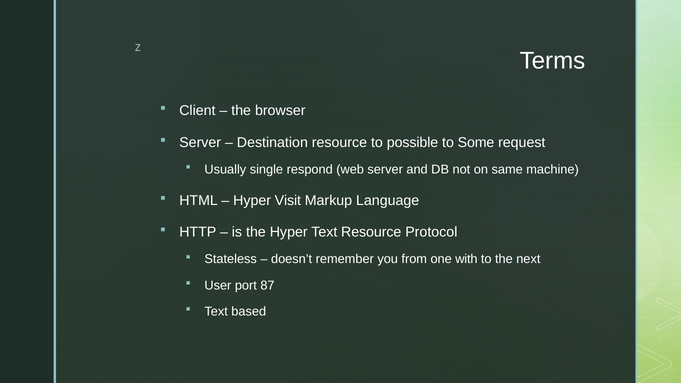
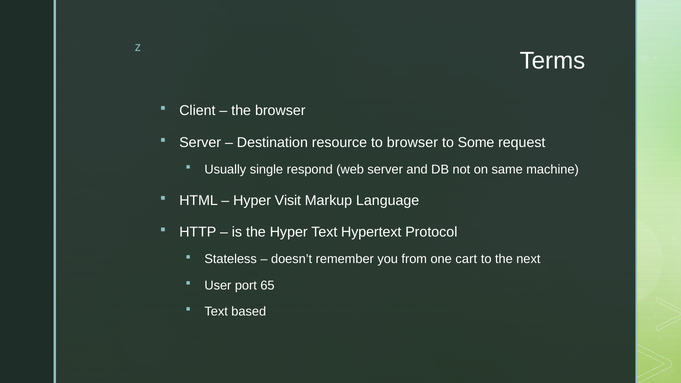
to possible: possible -> browser (412, 143)
Text Resource: Resource -> Hypertext (371, 232)
with: with -> cart (466, 259)
87: 87 -> 65 (267, 285)
